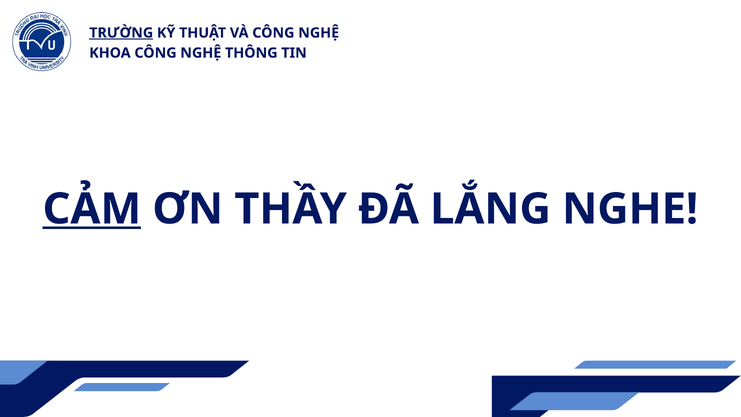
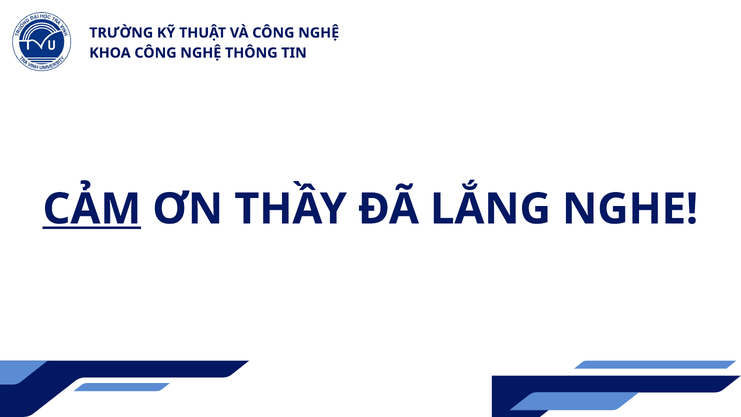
TRƯỜNG underline: present -> none (121, 33)
